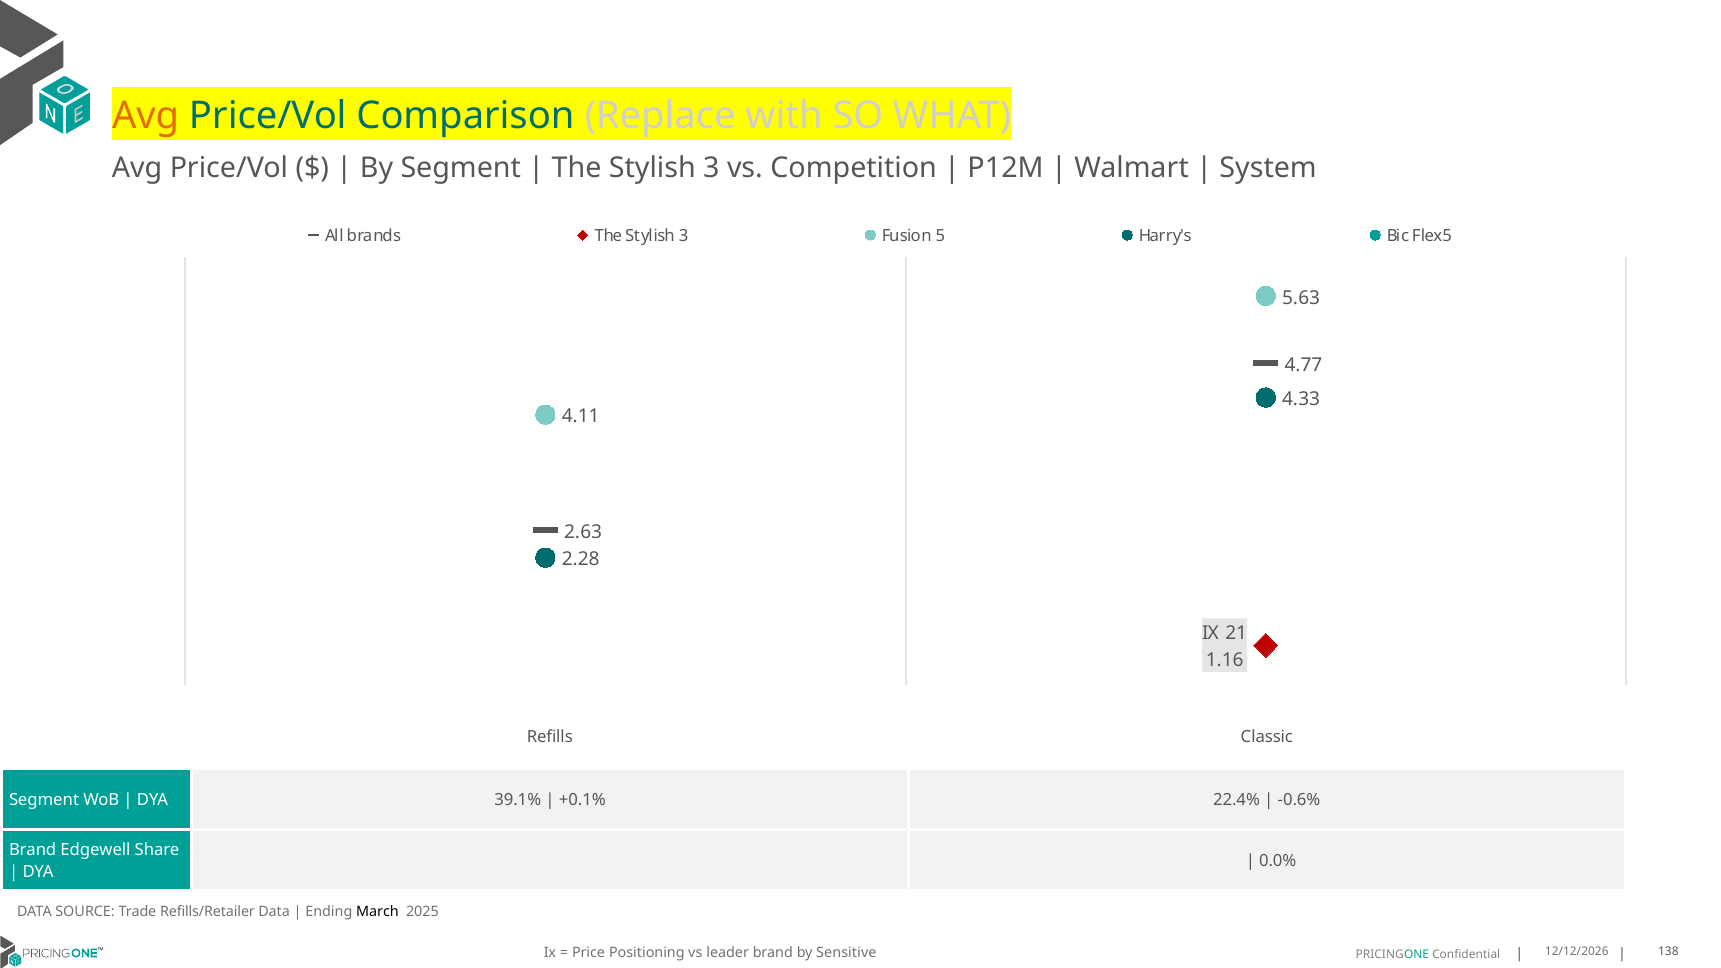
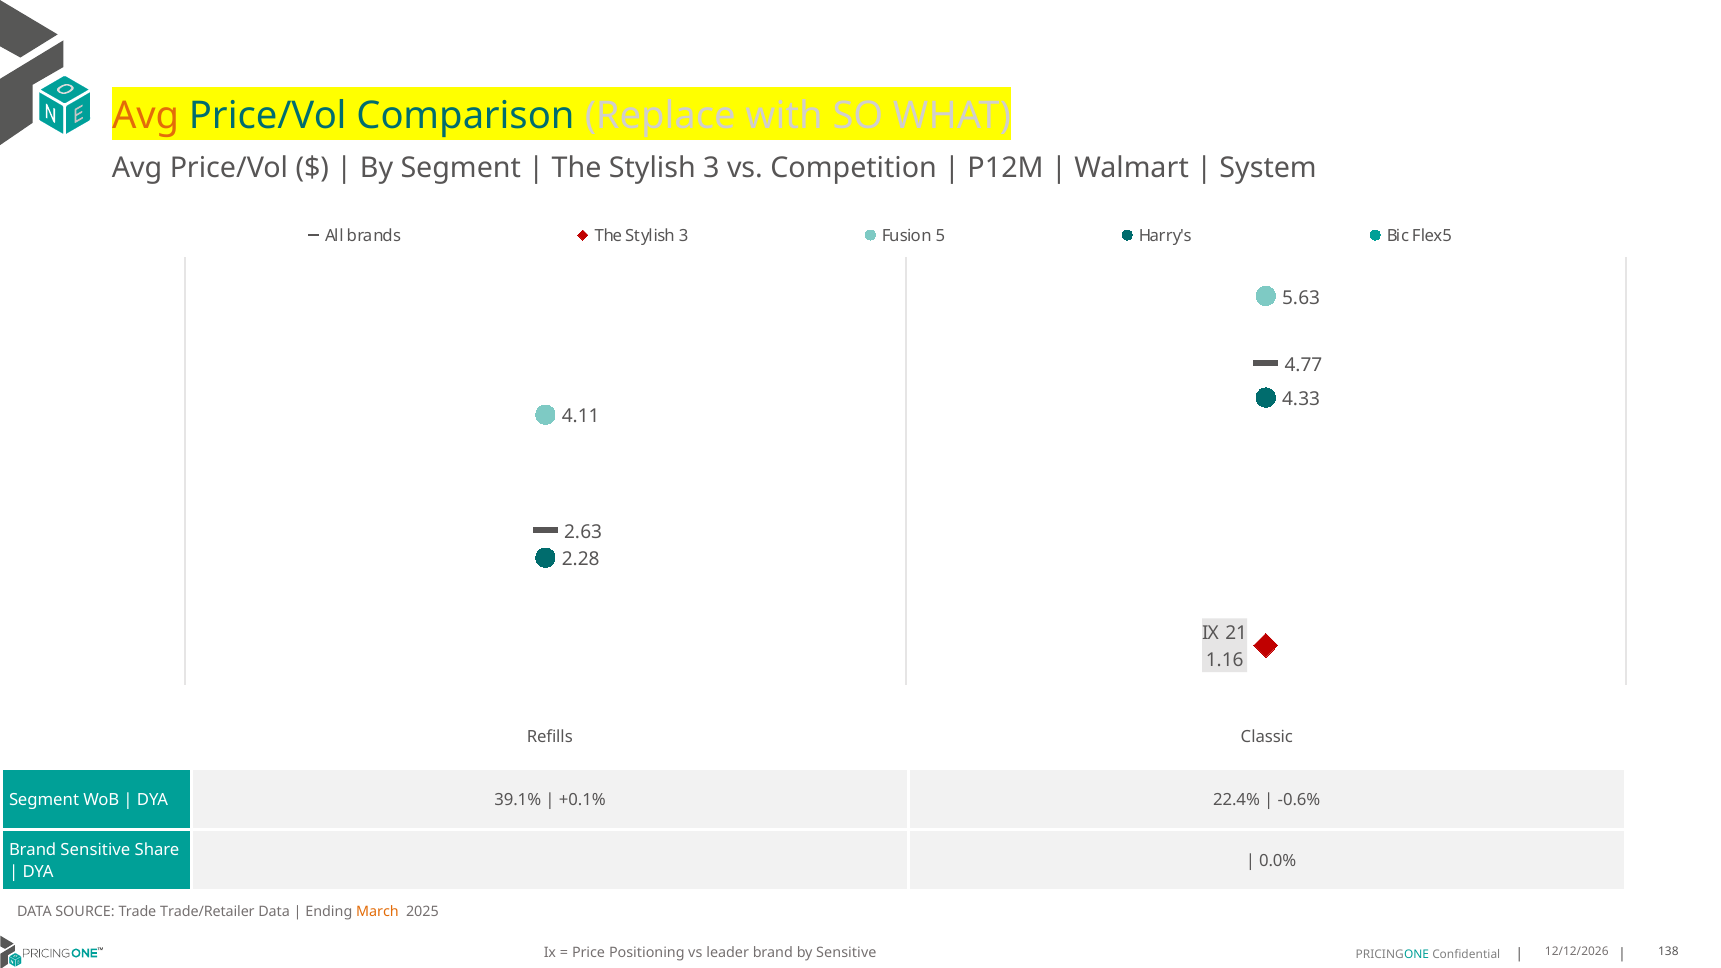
Brand Edgewell: Edgewell -> Sensitive (95, 850)
Refills/Retailer: Refills/Retailer -> Trade/Retailer (207, 912)
March colour: black -> orange (377, 912)
